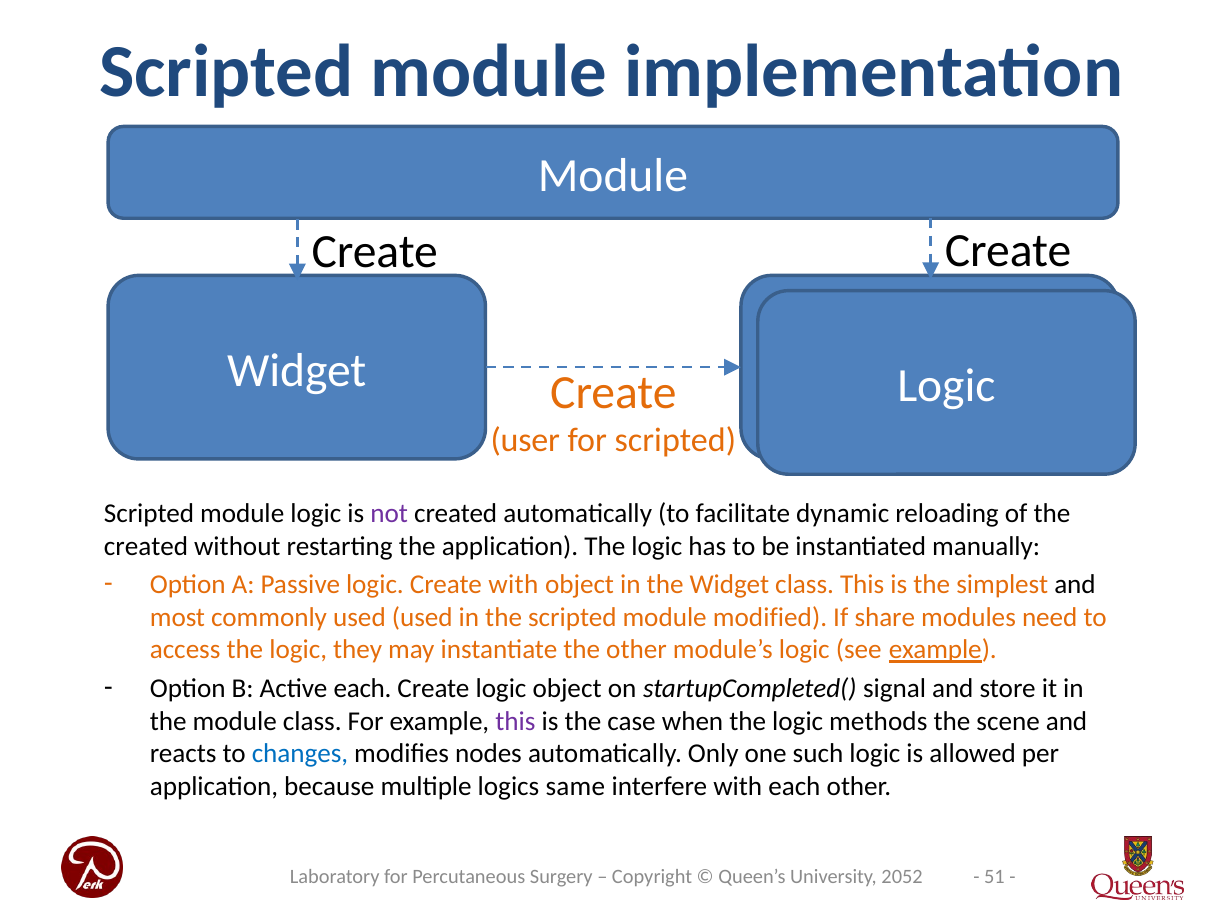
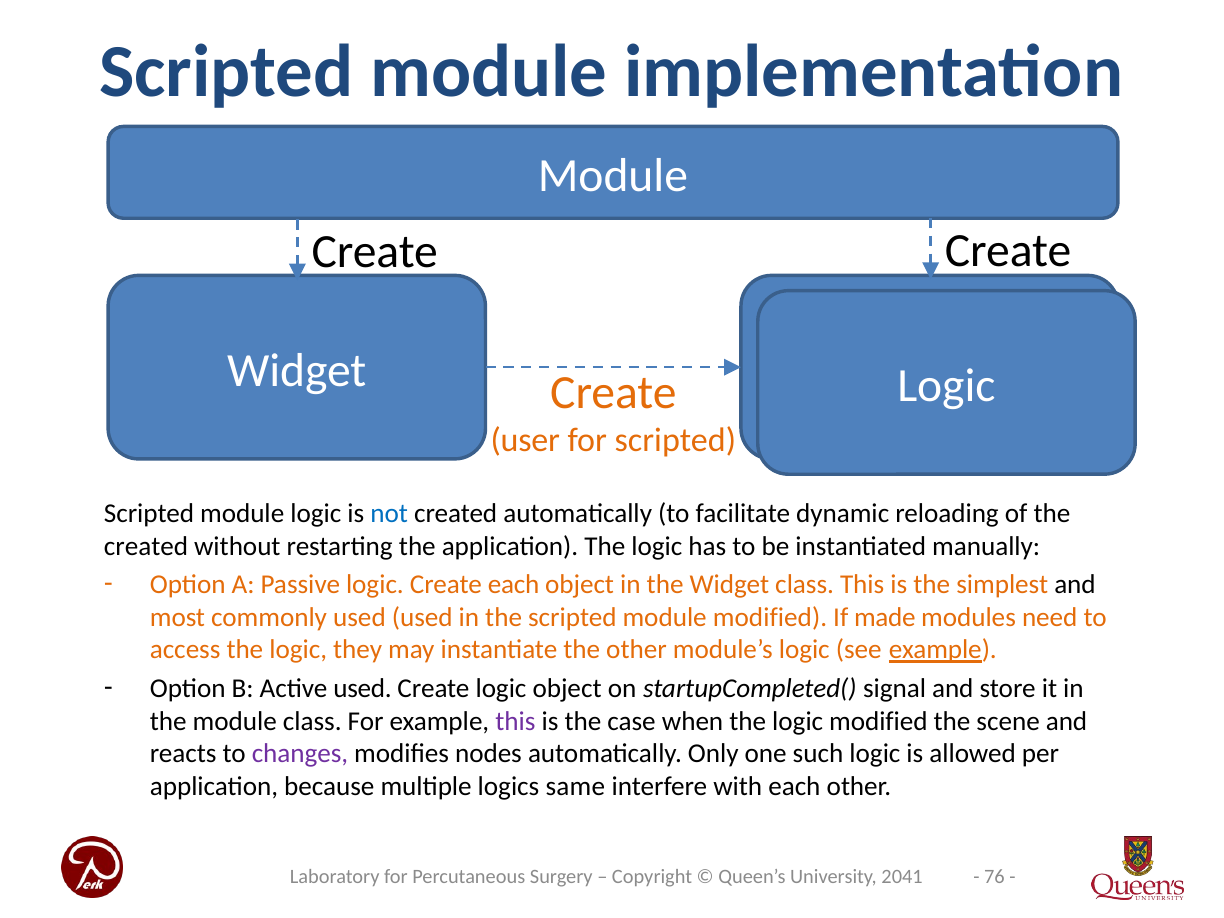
not colour: purple -> blue (389, 514)
Create with: with -> each (514, 585)
share: share -> made (885, 617)
Active each: each -> used (363, 689)
logic methods: methods -> modified (878, 721)
changes colour: blue -> purple (300, 754)
51: 51 -> 76 (995, 876)
2052: 2052 -> 2041 (902, 877)
